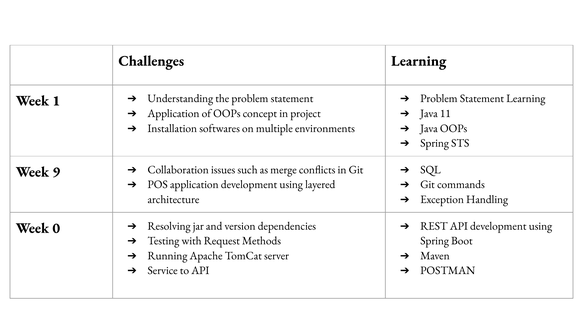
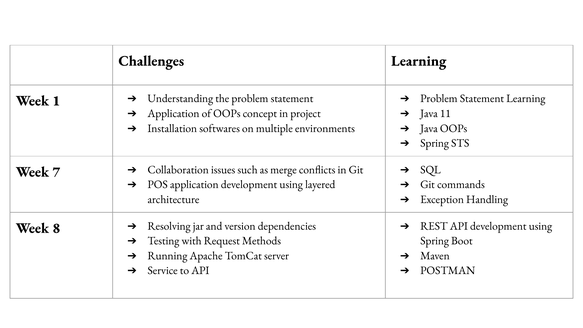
9: 9 -> 7 (56, 172)
0: 0 -> 8 (56, 228)
